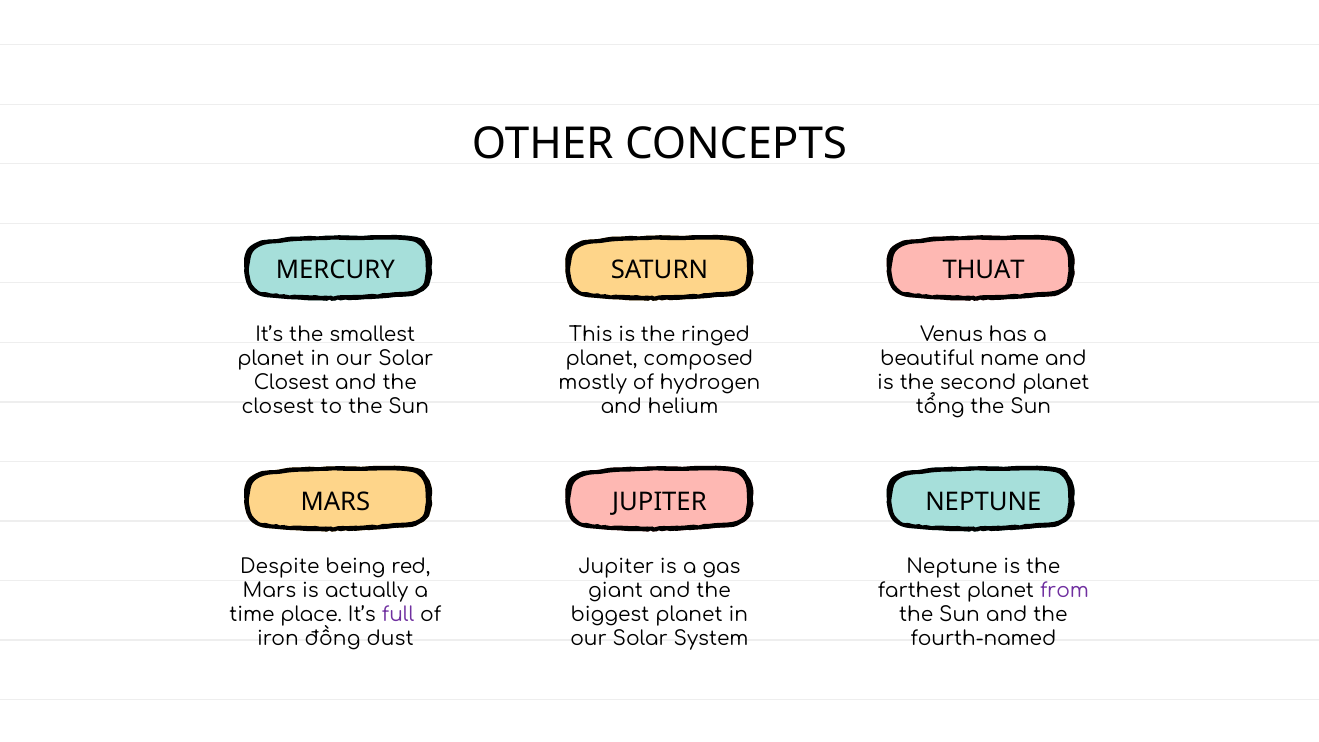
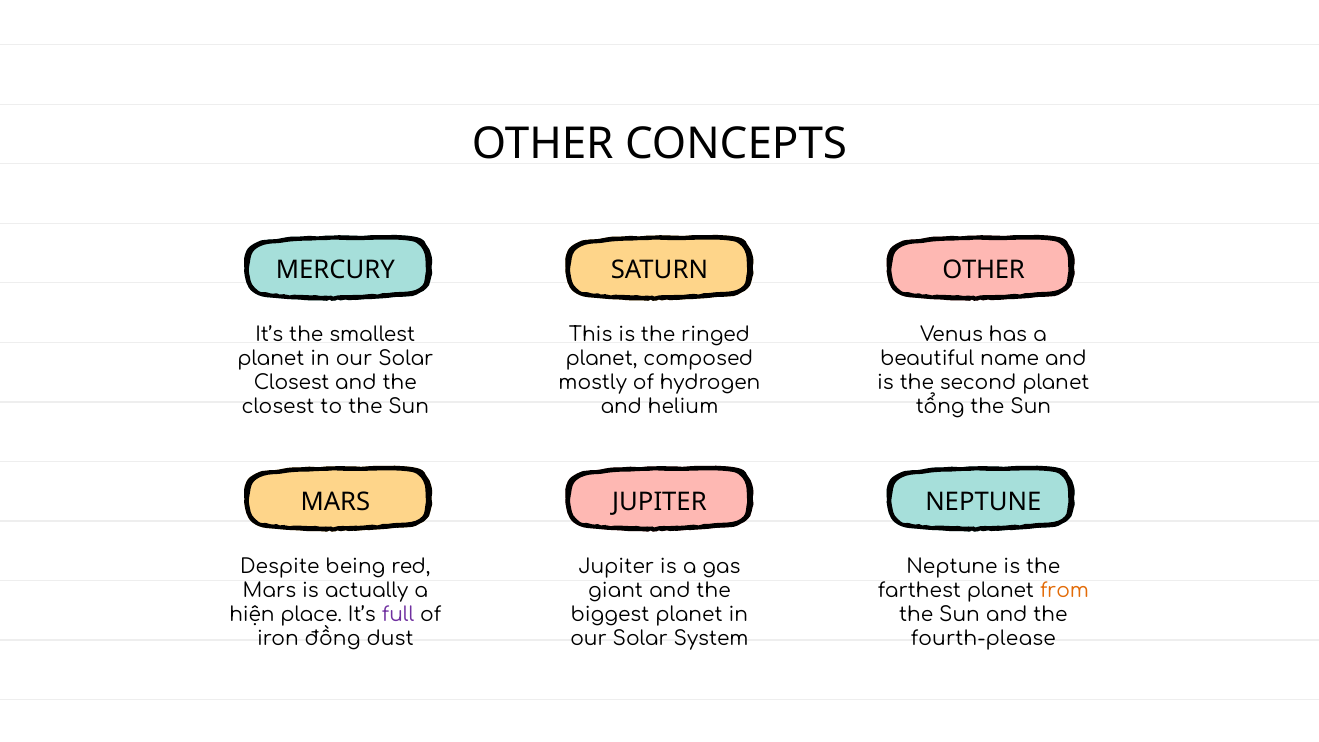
SATURN THUAT: THUAT -> OTHER (984, 270)
from colour: purple -> orange (1064, 591)
time: time -> hiện (252, 615)
fourth-named: fourth-named -> fourth-please (983, 639)
